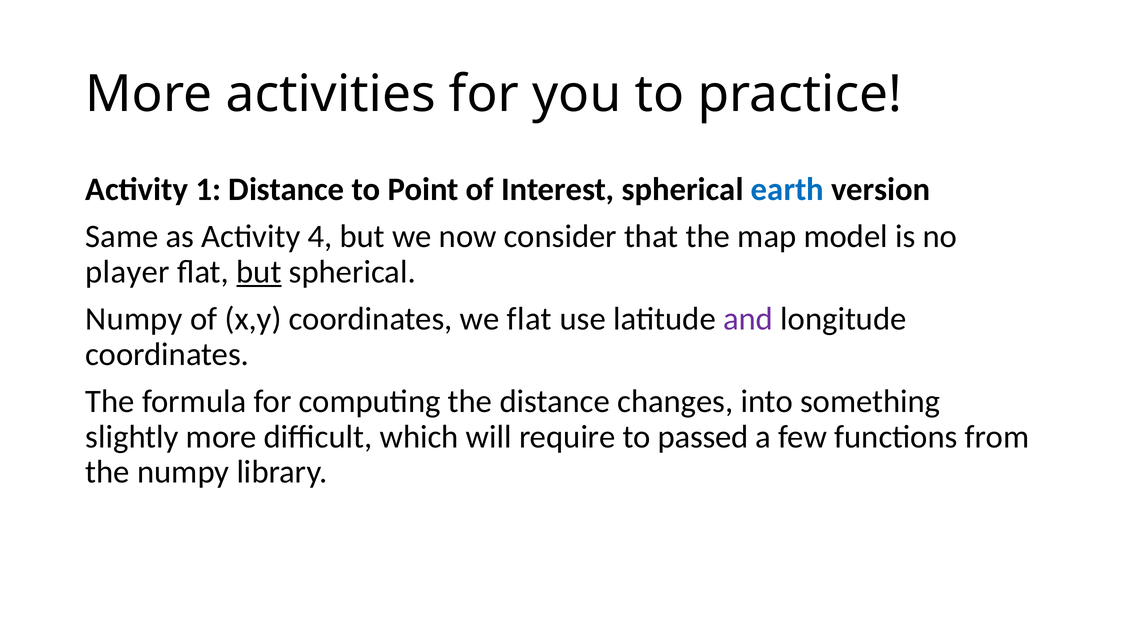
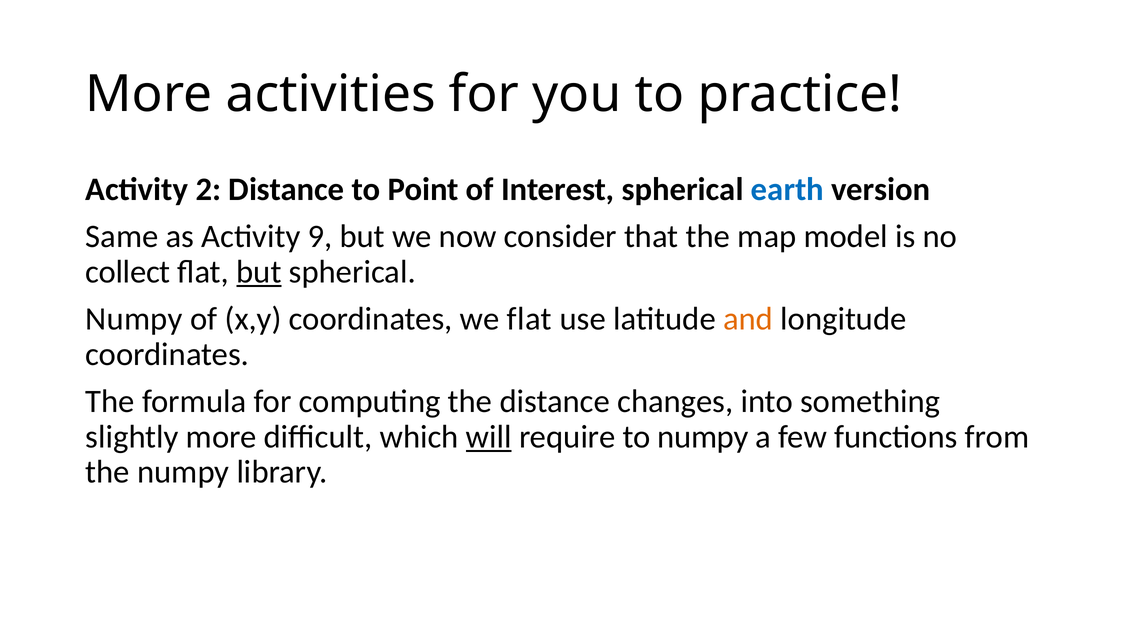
1: 1 -> 2 (208, 190)
4: 4 -> 9 (320, 237)
player: player -> collect (128, 272)
and colour: purple -> orange (748, 319)
will underline: none -> present (489, 436)
to passed: passed -> numpy (703, 436)
